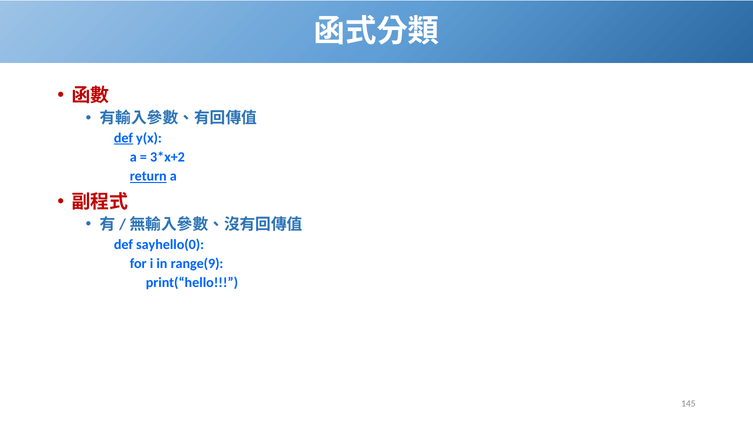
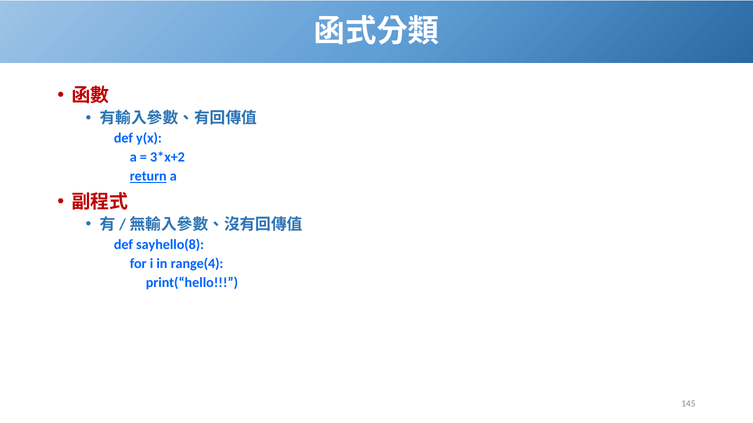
def underline: present -> none (123, 138)
sayhello(0: sayhello(0 -> sayhello(8 (170, 245)
range(9: range(9 -> range(4 (197, 264)
